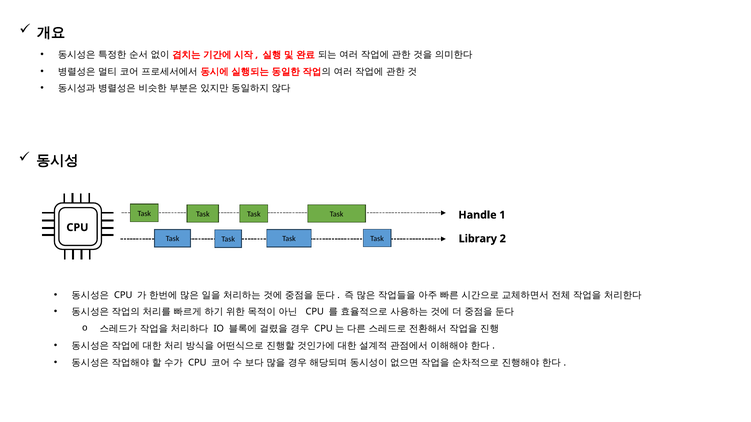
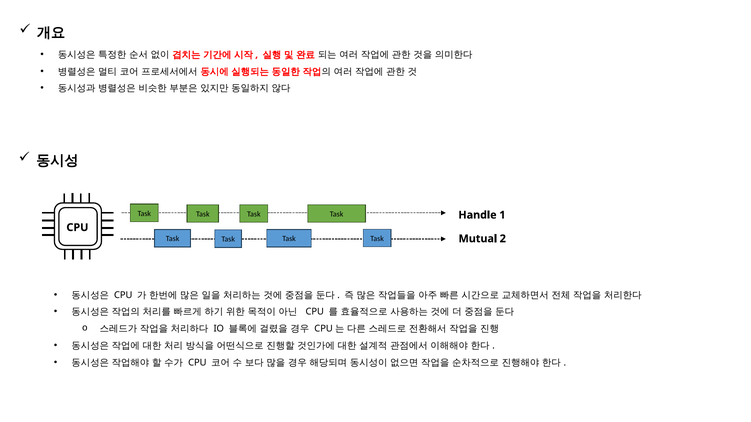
Library: Library -> Mutual (478, 239)
